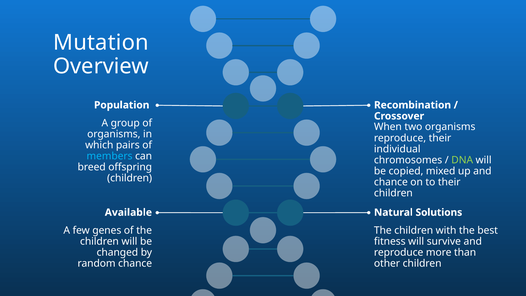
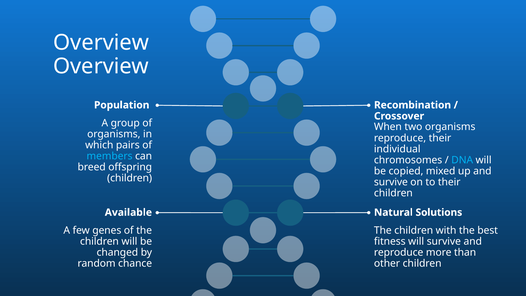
Mutation: Mutation -> Overview (101, 43)
DNA colour: light green -> light blue (462, 160)
chance: chance -> survive (391, 182)
